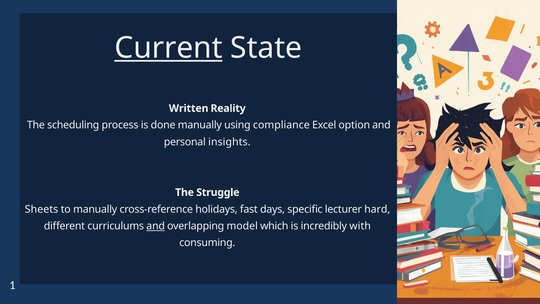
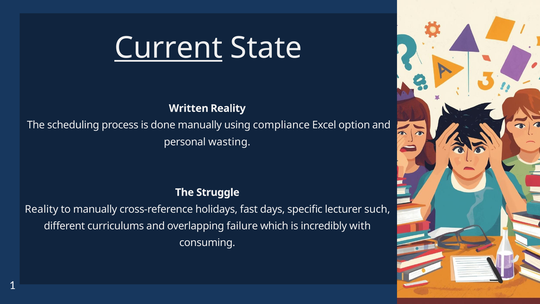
insights: insights -> wasting (229, 142)
Sheets: Sheets -> Reality (42, 209)
hard: hard -> such (377, 209)
and underline: present -> none (156, 226)
model: model -> failure (242, 226)
